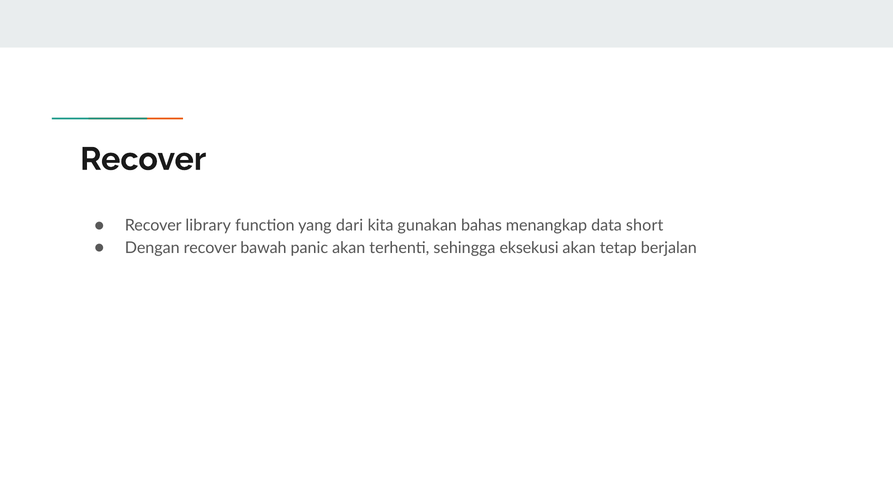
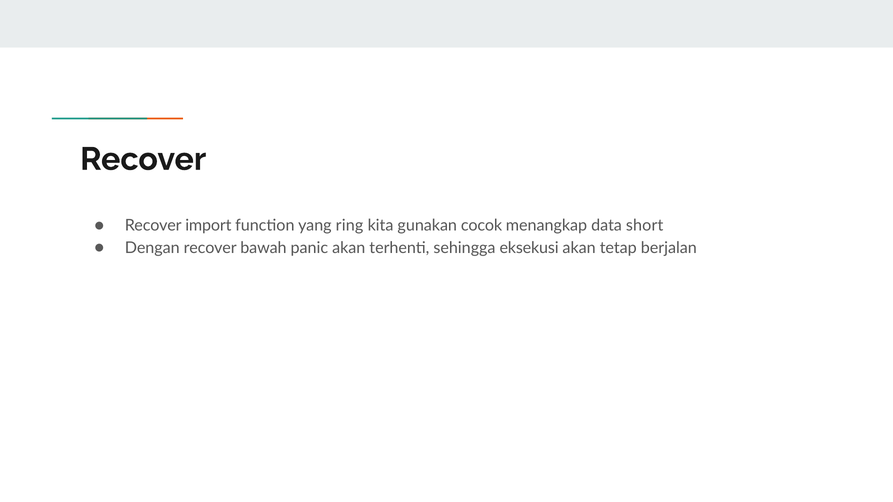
library: library -> import (208, 226)
dari: dari -> ring (350, 226)
bahas: bahas -> cocok (482, 226)
